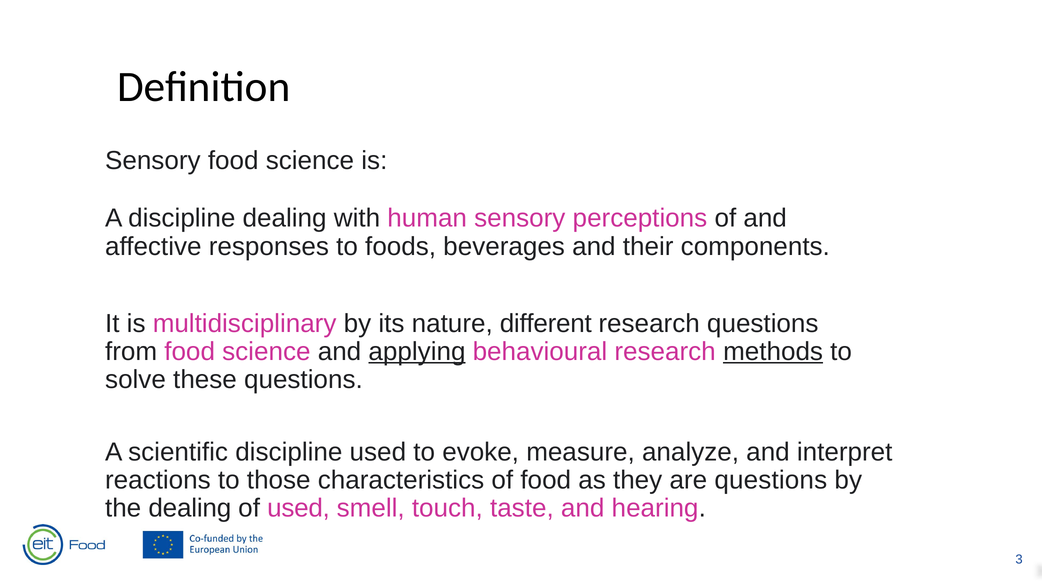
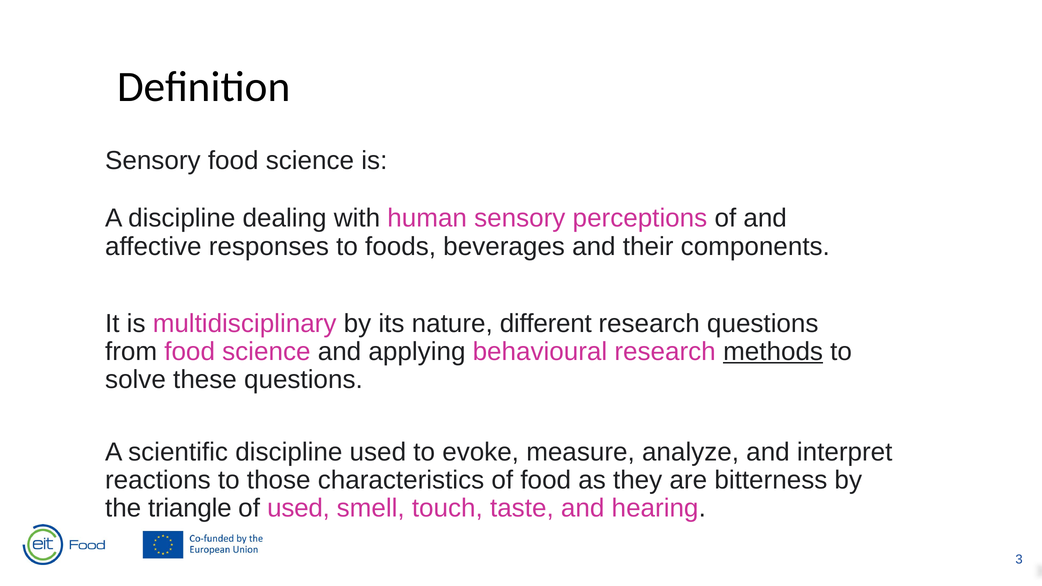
applying underline: present -> none (417, 352)
are questions: questions -> bitterness (771, 480)
the dealing: dealing -> triangle (190, 508)
